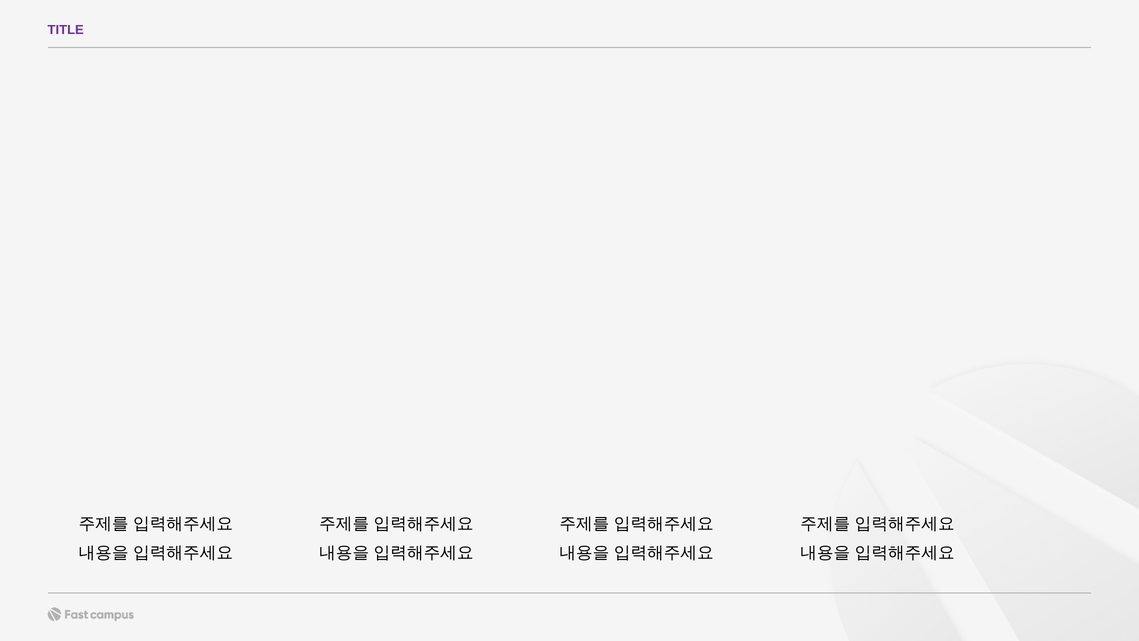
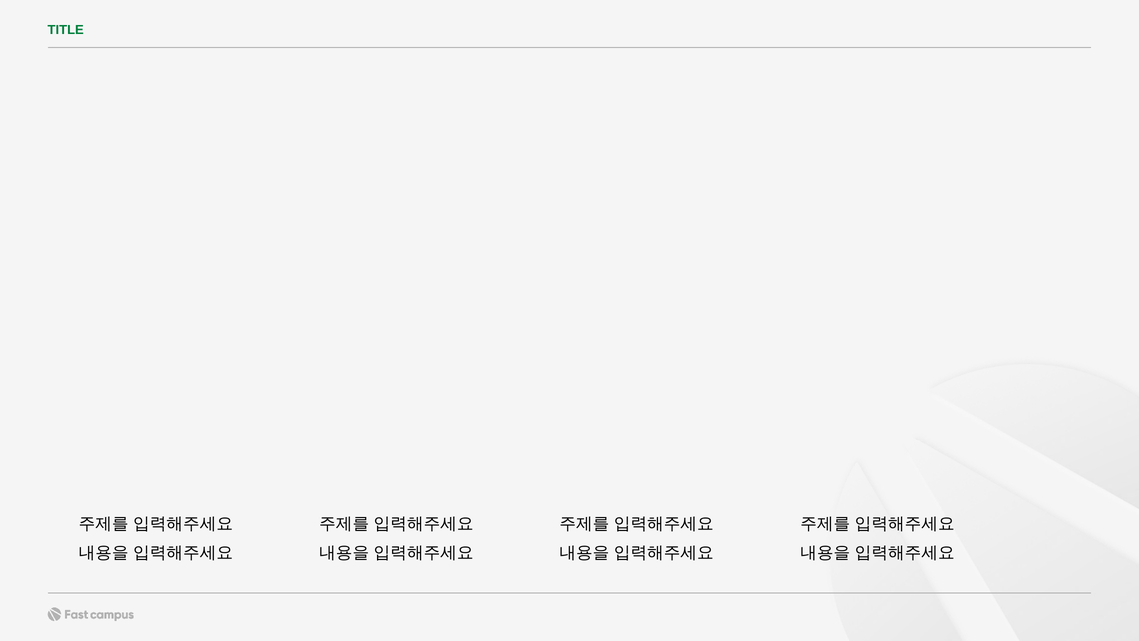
TITLE colour: purple -> green (66, 30)
